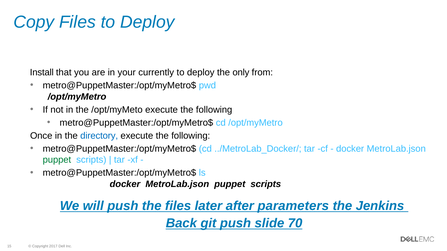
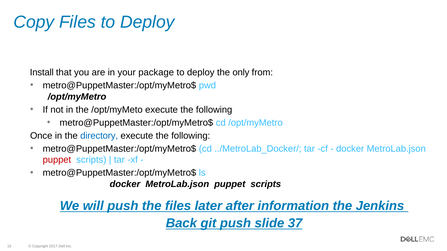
currently: currently -> package (156, 73)
puppet colour: green -> red (57, 160)
parameters: parameters -> information (293, 206)
70: 70 -> 37 (295, 224)
